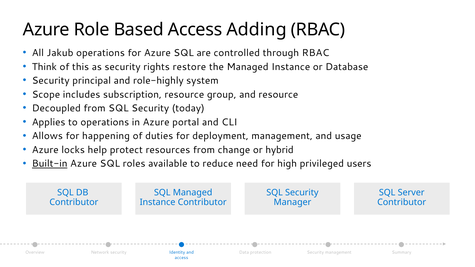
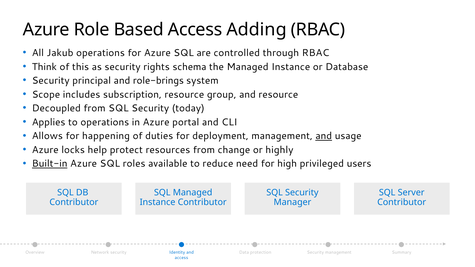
restore: restore -> schema (189, 67)
role-highly: role-highly -> role-brings (158, 81)
and underline: none -> present (324, 136)
hybrid: hybrid -> highly (279, 150)
